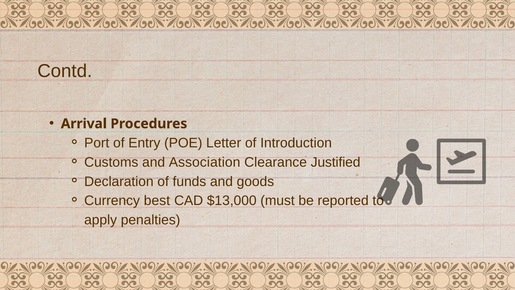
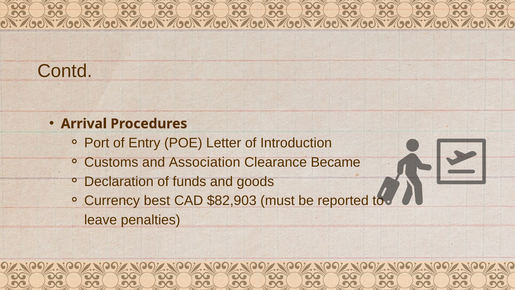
Justified: Justified -> Became (336, 162)
$13,000: $13,000 -> $82,903 (232, 201)
apply: apply -> leave (101, 220)
